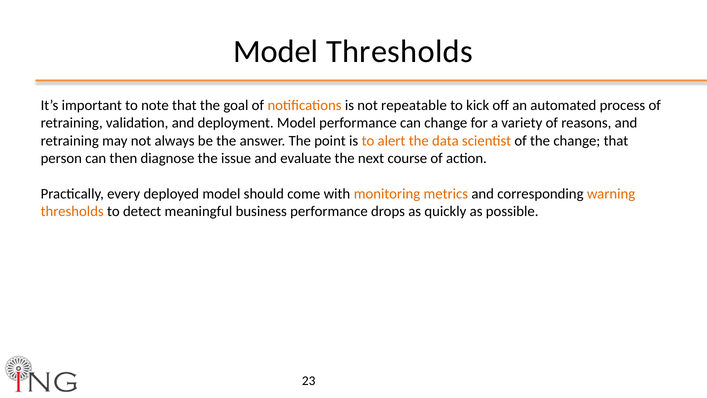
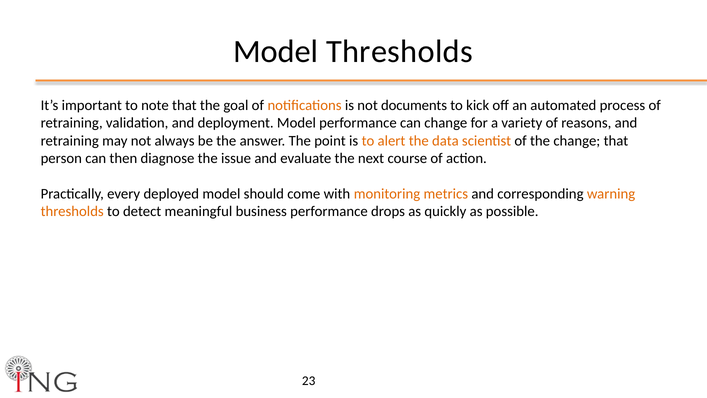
repeatable: repeatable -> documents (414, 105)
